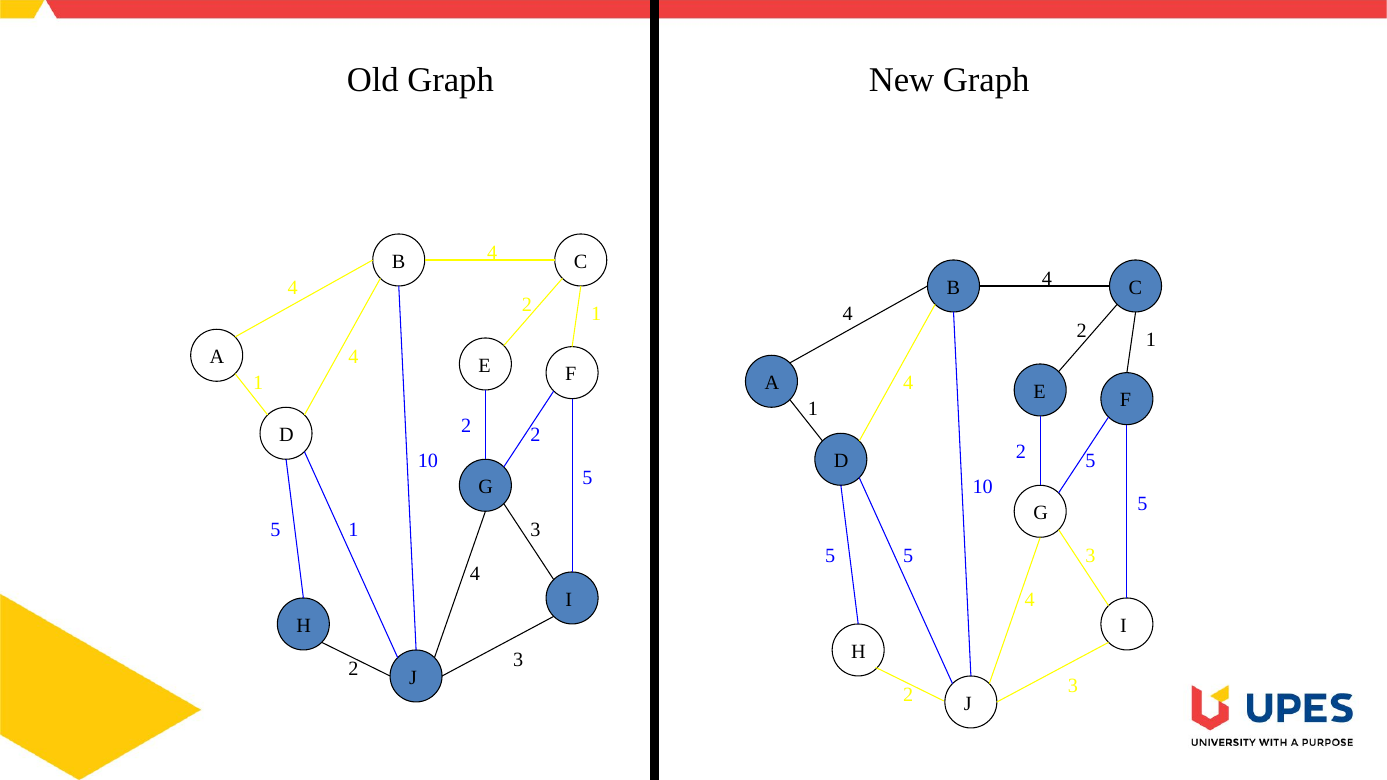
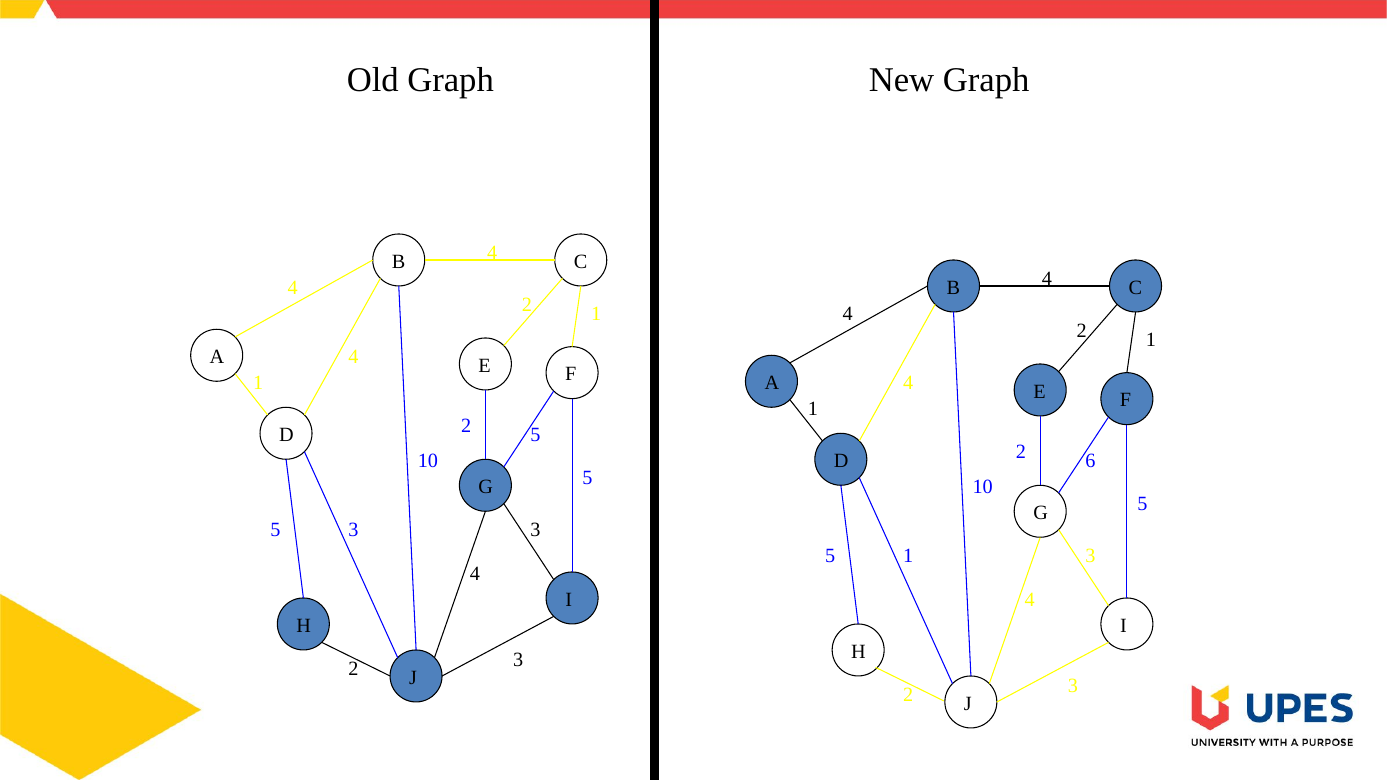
2: 2 -> 5 (536, 435)
5: 5 -> 6 (1090, 461)
1: 1 -> 3 (353, 530)
5 5: 5 -> 1 (908, 556)
